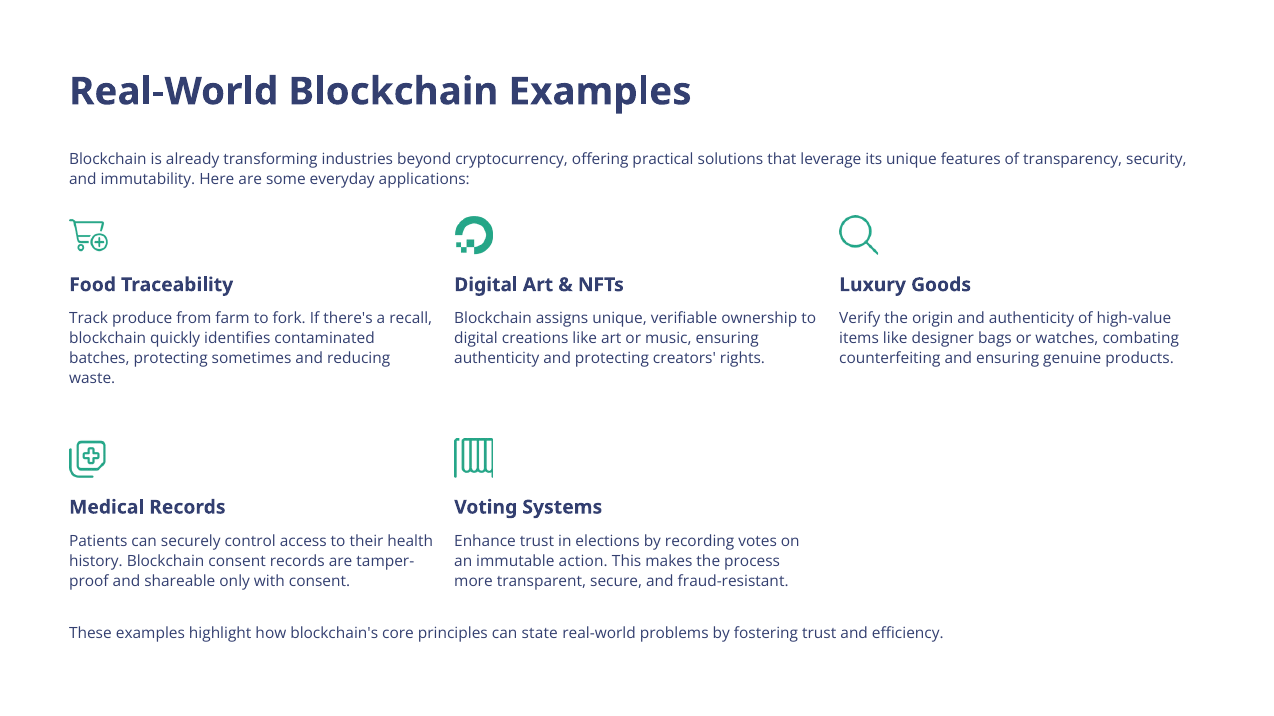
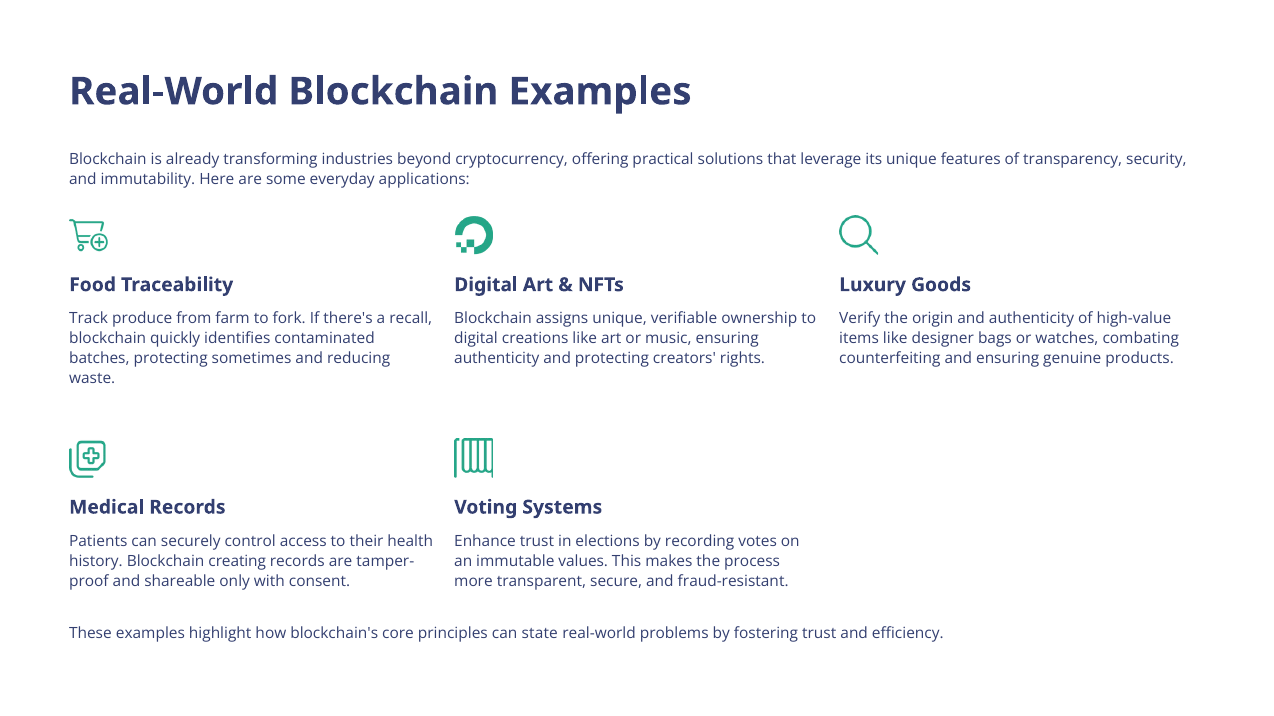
Blockchain consent: consent -> creating (237, 561)
action: action -> values (583, 561)
